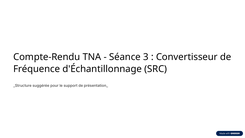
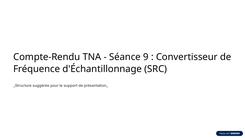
3: 3 -> 9 (146, 57)
